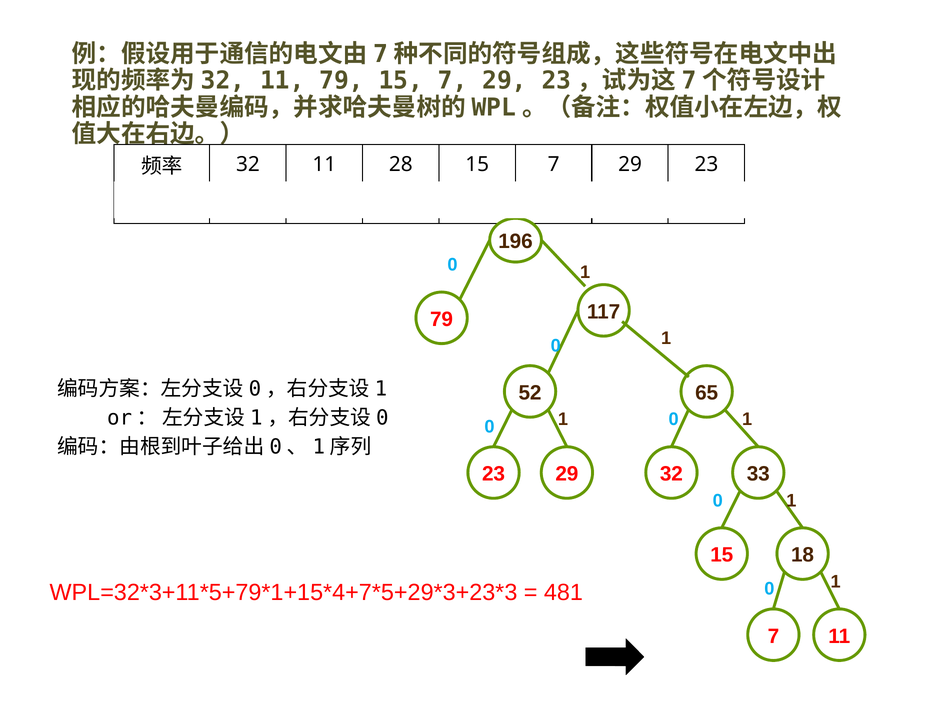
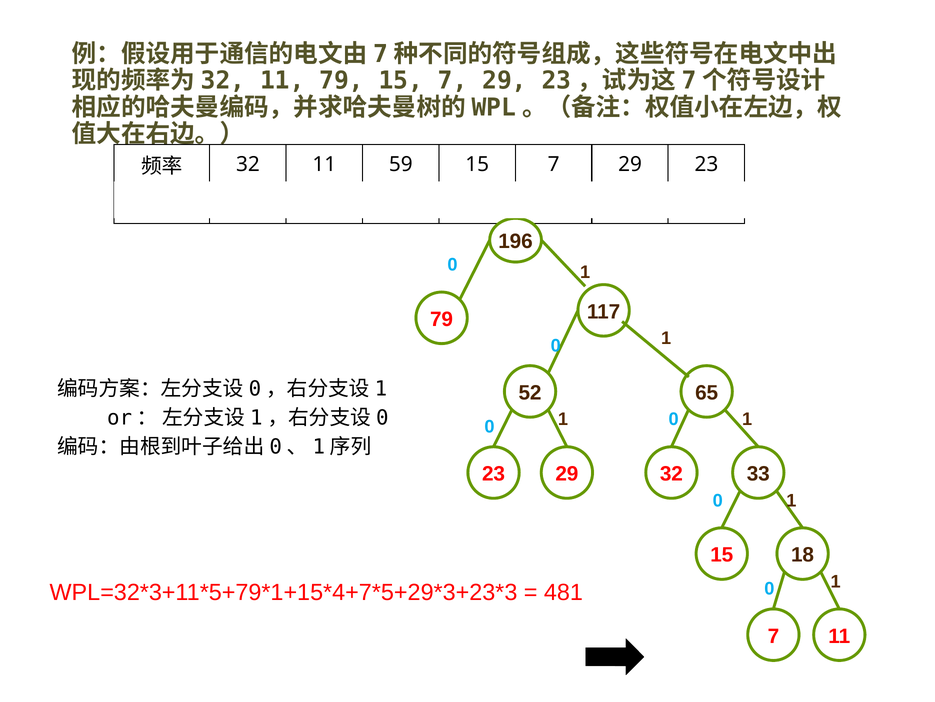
28: 28 -> 59 (401, 164)
